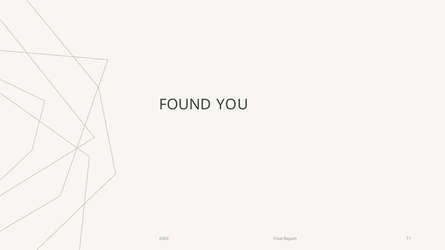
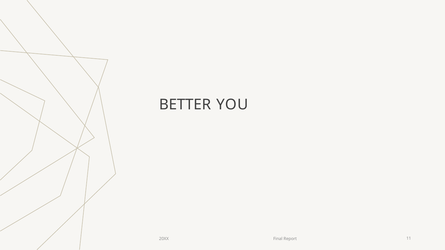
FOUND: FOUND -> BETTER (185, 105)
